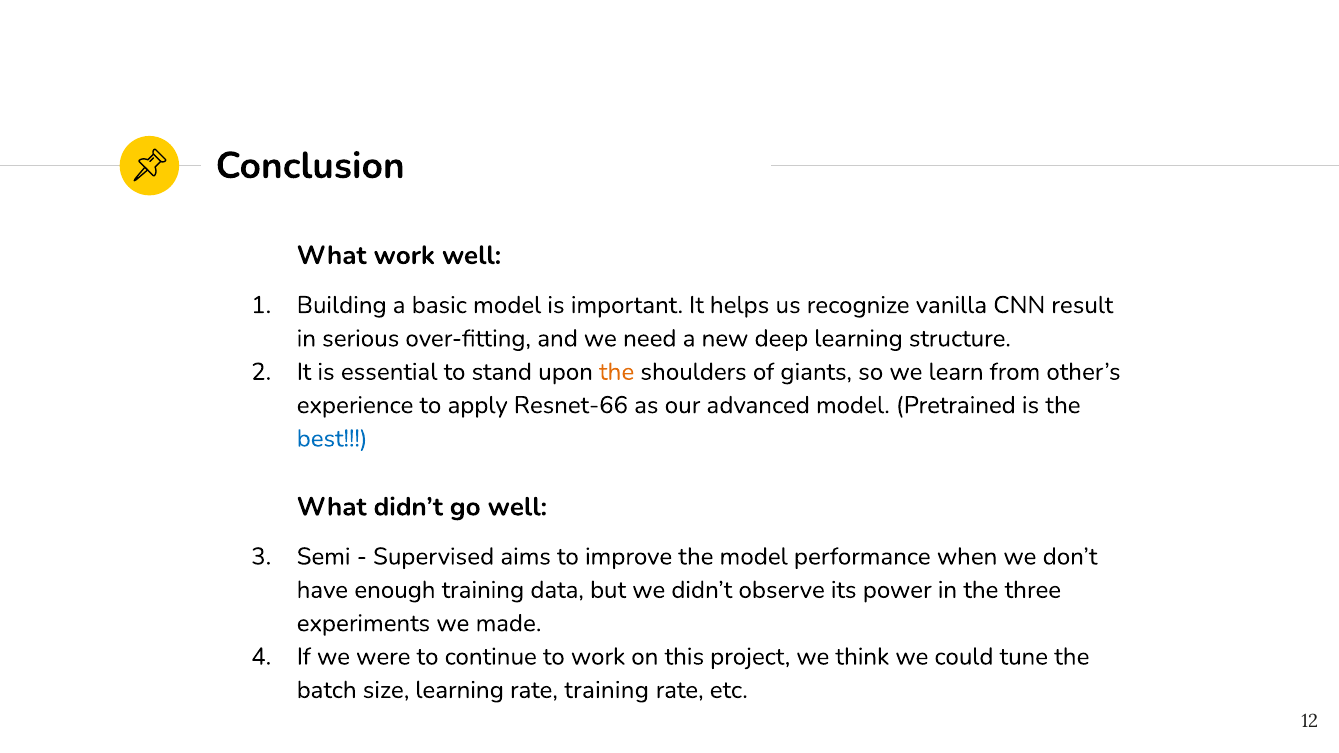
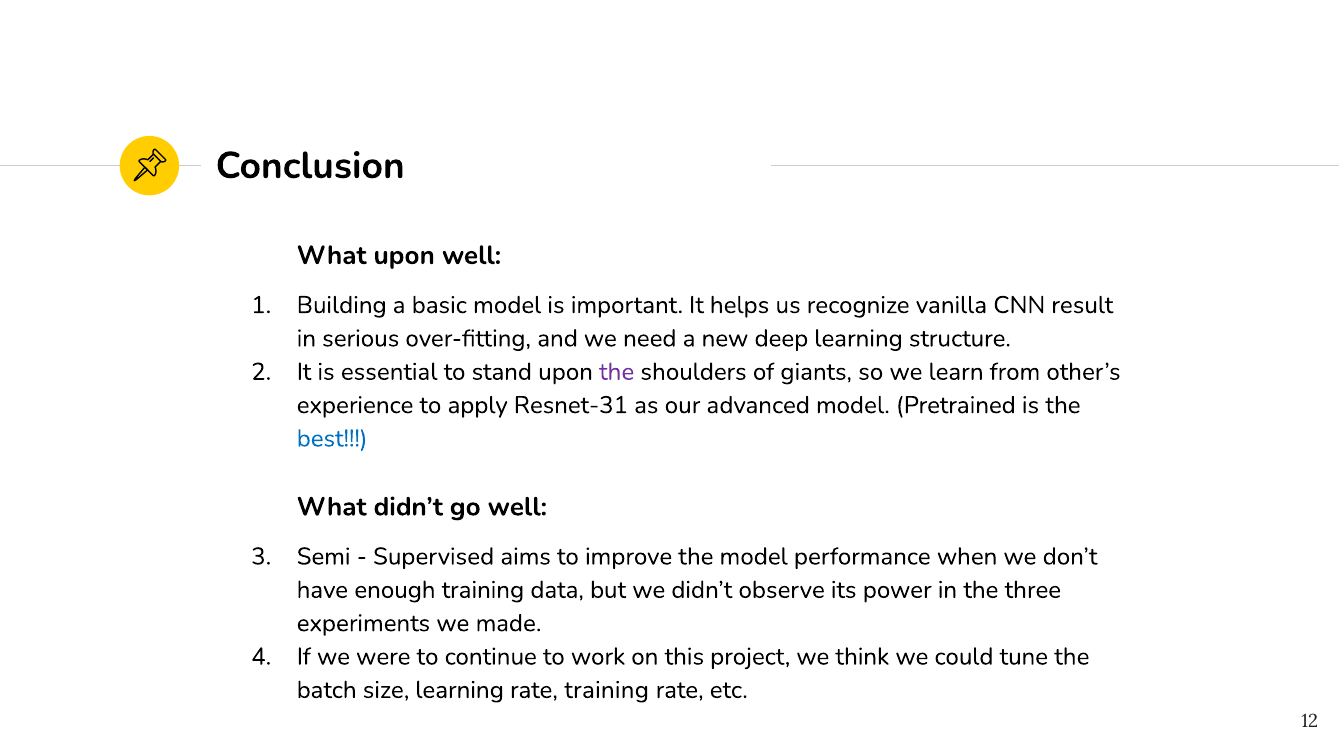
What work: work -> upon (404, 255)
the colour: orange -> purple (617, 372)
Resnet-66: Resnet-66 -> Resnet-31 (571, 405)
